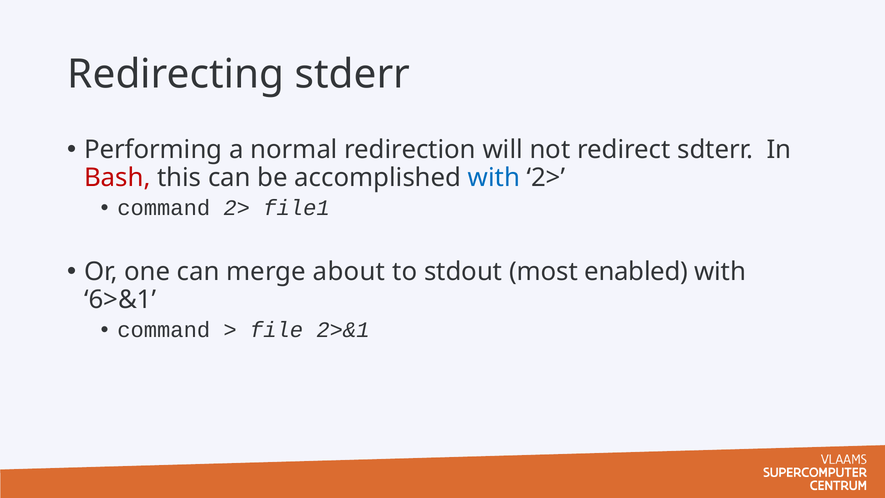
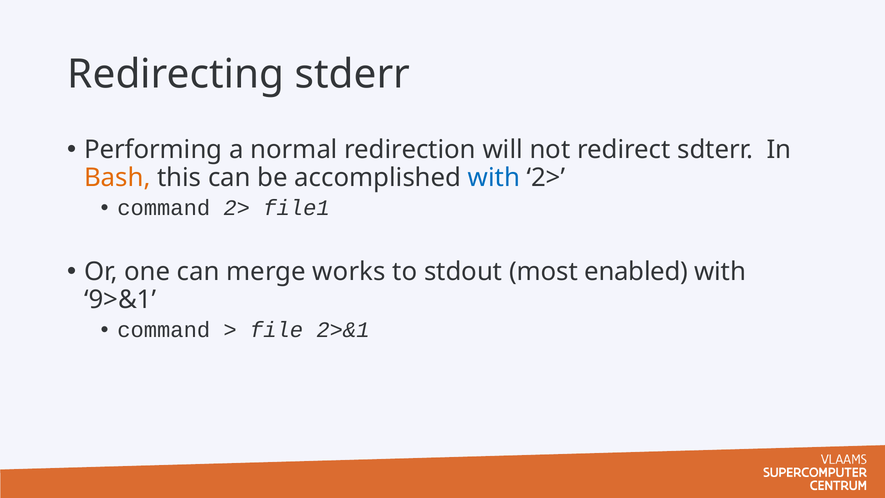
Bash colour: red -> orange (117, 178)
about: about -> works (349, 272)
6>&1: 6>&1 -> 9>&1 (120, 299)
